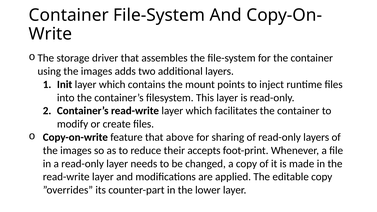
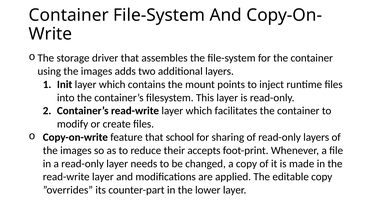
above: above -> school (180, 137)
